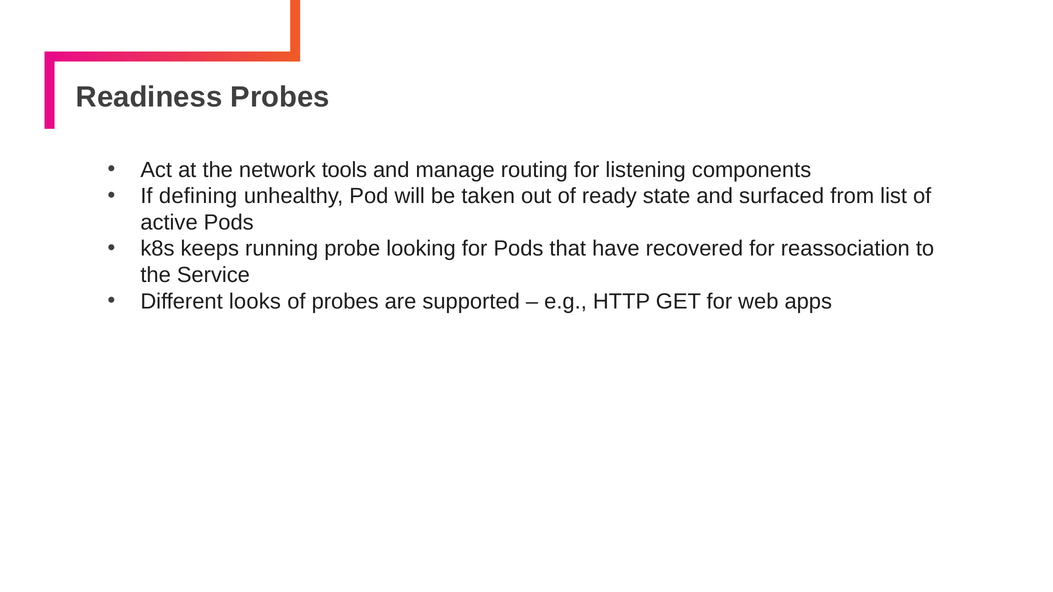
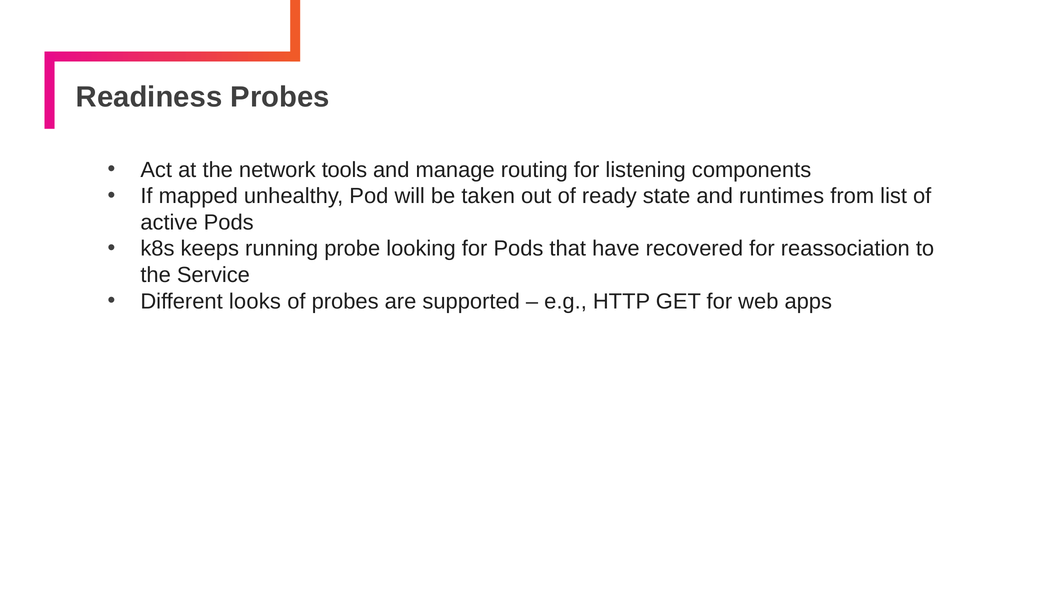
defining: defining -> mapped (198, 196)
surfaced: surfaced -> runtimes (782, 196)
